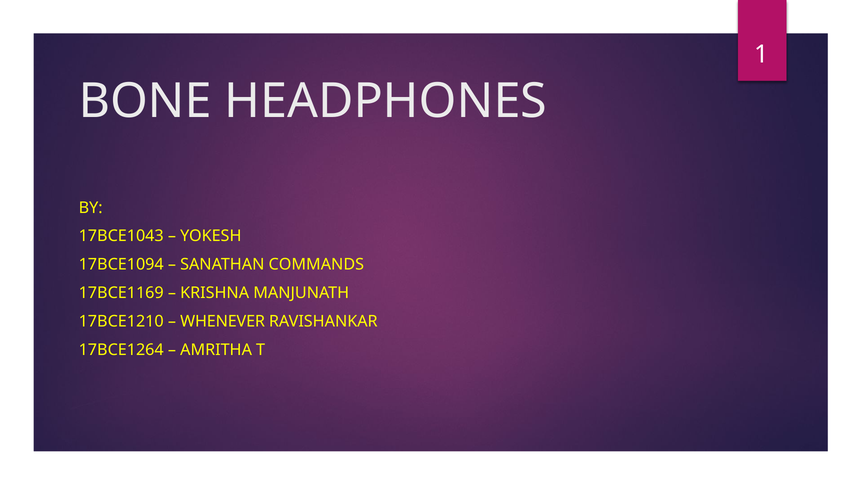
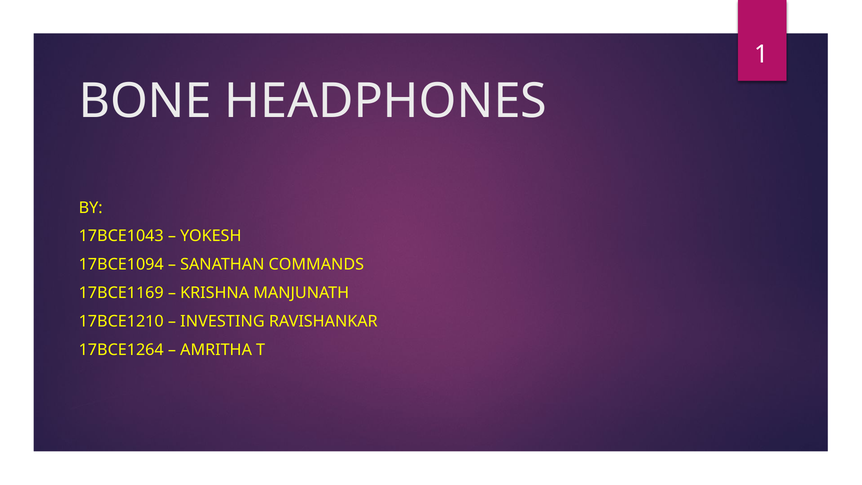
WHENEVER: WHENEVER -> INVESTING (222, 321)
